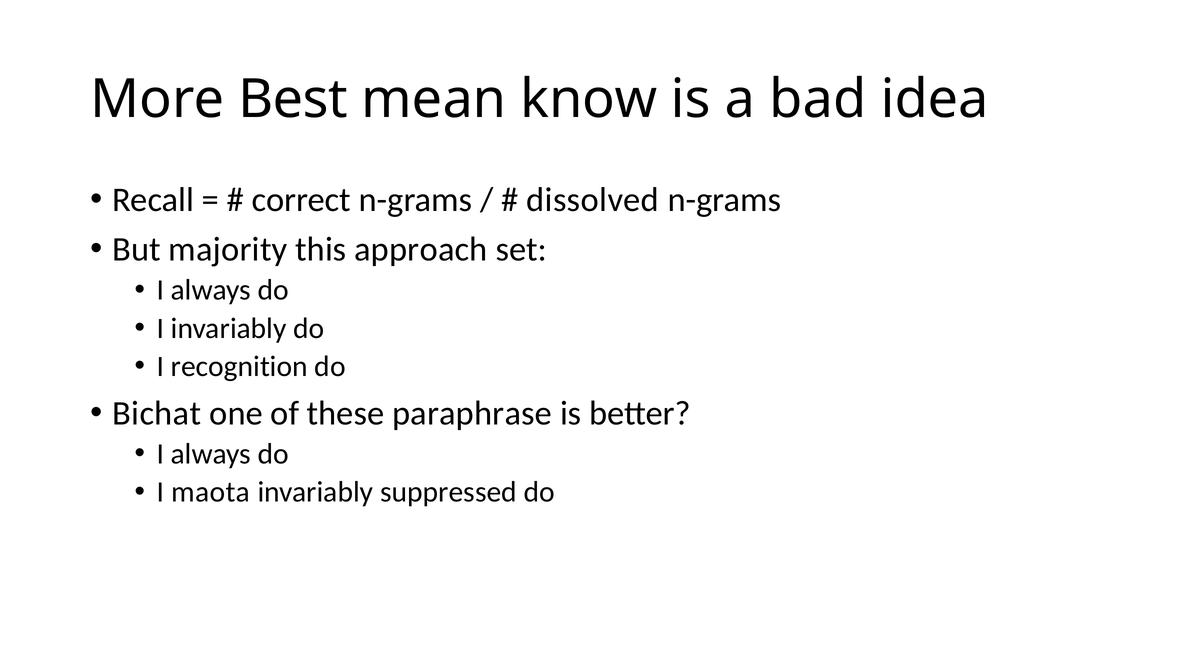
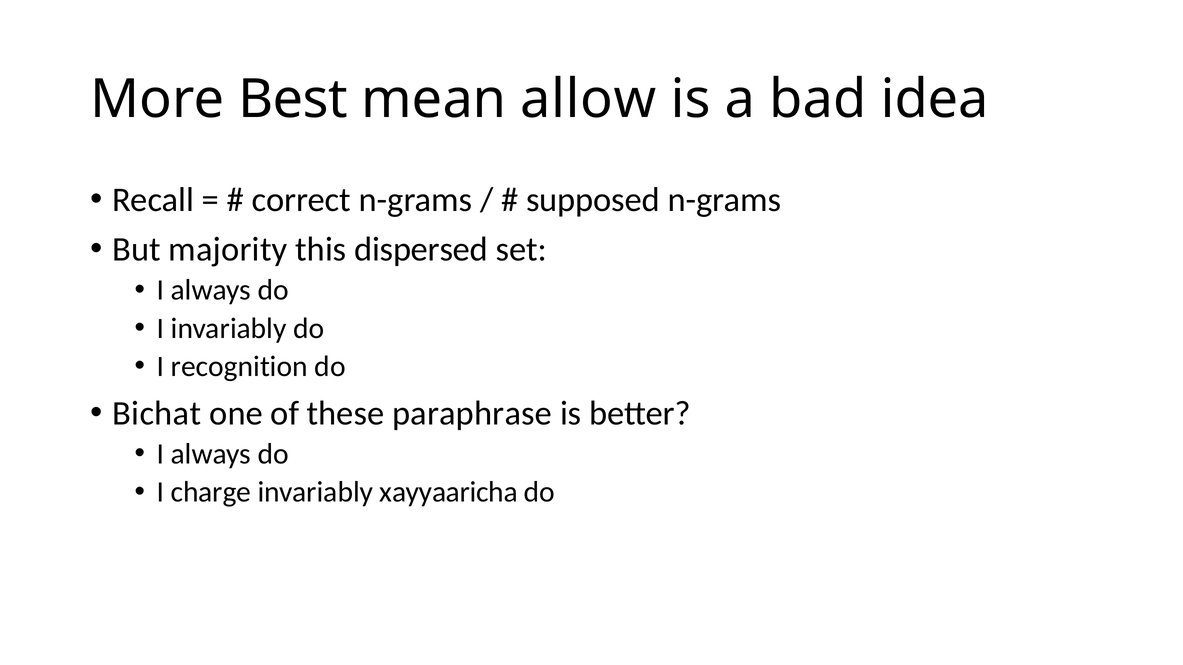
know: know -> allow (588, 99)
dissolved: dissolved -> supposed (593, 200)
approach: approach -> dispersed (421, 250)
maota: maota -> charge (211, 492)
suppressed: suppressed -> xayyaaricha (449, 492)
